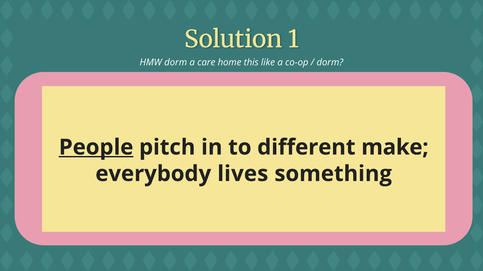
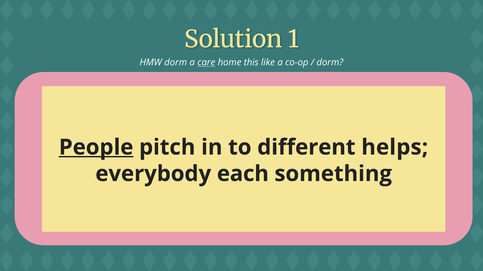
care underline: none -> present (206, 63)
make: make -> helps (395, 148)
lives: lives -> each (243, 174)
